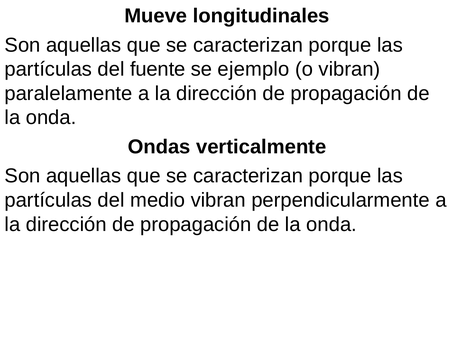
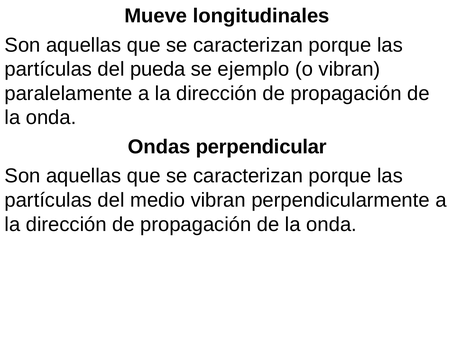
fuente: fuente -> pueda (158, 69)
verticalmente: verticalmente -> perpendicular (261, 147)
